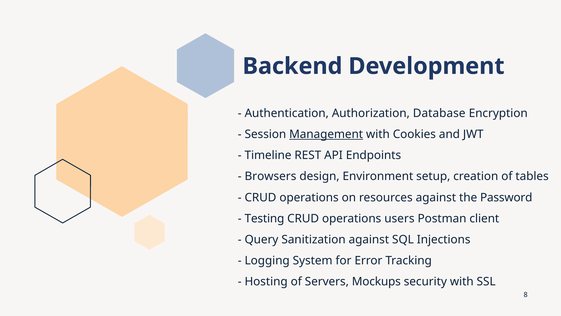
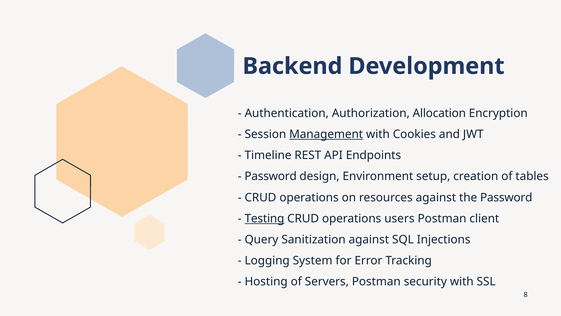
Database: Database -> Allocation (439, 113)
Browsers: Browsers -> Password (271, 176)
Testing underline: none -> present (264, 218)
Servers Mockups: Mockups -> Postman (376, 281)
